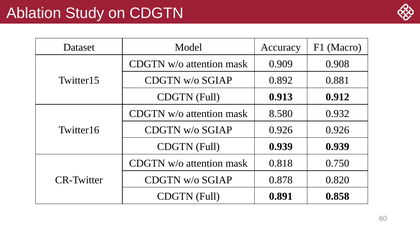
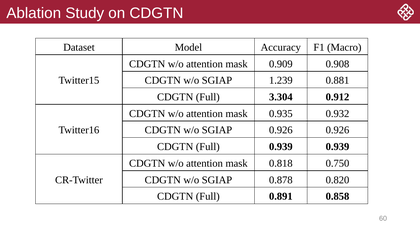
0.892: 0.892 -> 1.239 (281, 81)
0.913: 0.913 -> 3.304 (281, 97)
8.580: 8.580 -> 0.935 (281, 114)
